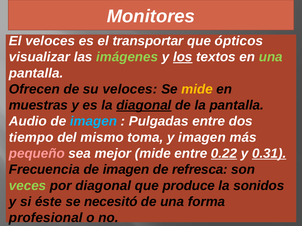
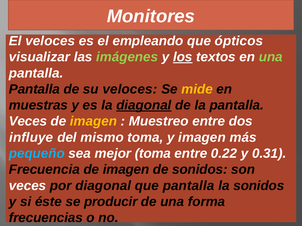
transportar: transportar -> empleando (148, 41)
Ofrecen: Ofrecen -> Pantalla (34, 89)
Audio: Audio -> Veces (28, 122)
imagen colour: light blue -> yellow (93, 122)
Pulgadas: Pulgadas -> Muestreo (159, 122)
tiempo: tiempo -> influye (31, 138)
pequeño colour: pink -> light blue (37, 154)
mejor mide: mide -> toma (153, 154)
0.22 underline: present -> none (224, 154)
0.31 underline: present -> none (269, 154)
de refresca: refresca -> sonidos (200, 170)
veces colour: light green -> white (28, 186)
que produce: produce -> pantalla (189, 186)
necesitó: necesitó -> producir (111, 202)
profesional: profesional -> frecuencias (46, 218)
